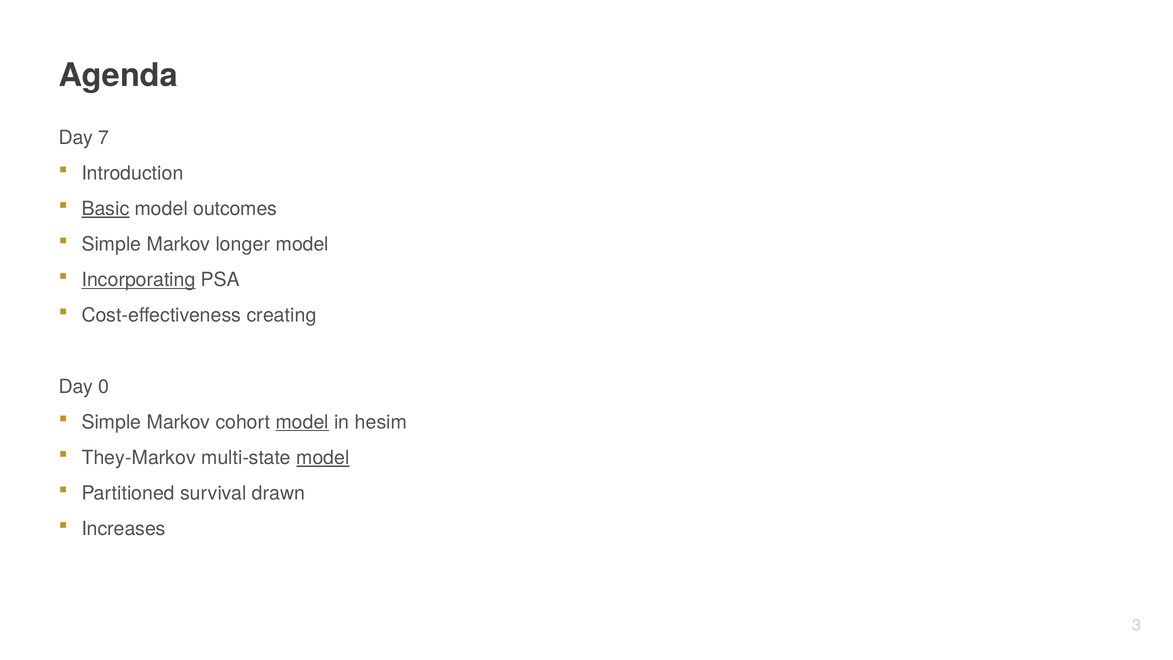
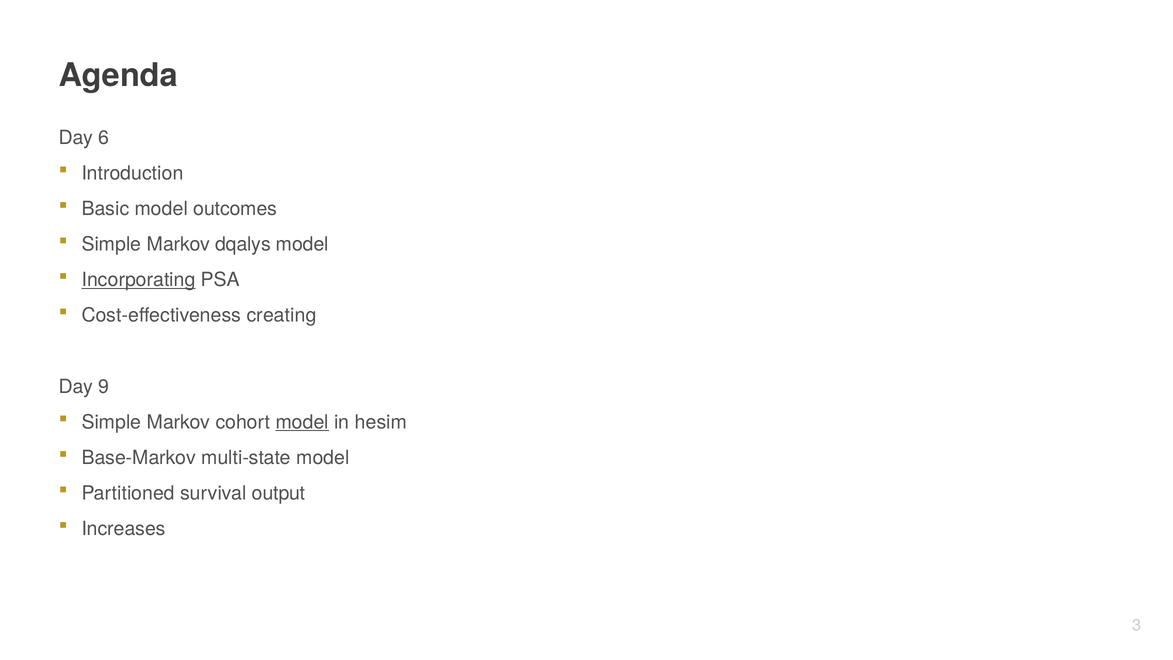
7: 7 -> 6 (104, 138)
Basic underline: present -> none (105, 209)
longer: longer -> dqalys (243, 244)
0: 0 -> 9 (104, 387)
They-Markov: They-Markov -> Base-Markov (139, 458)
model underline: present -> none (323, 458)
drawn: drawn -> output (279, 493)
